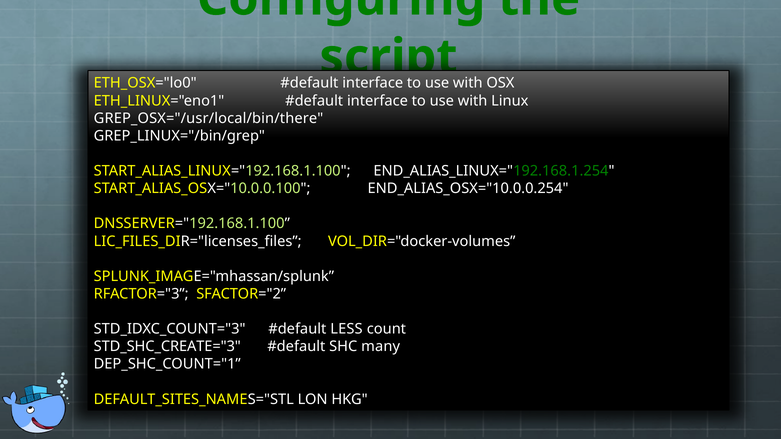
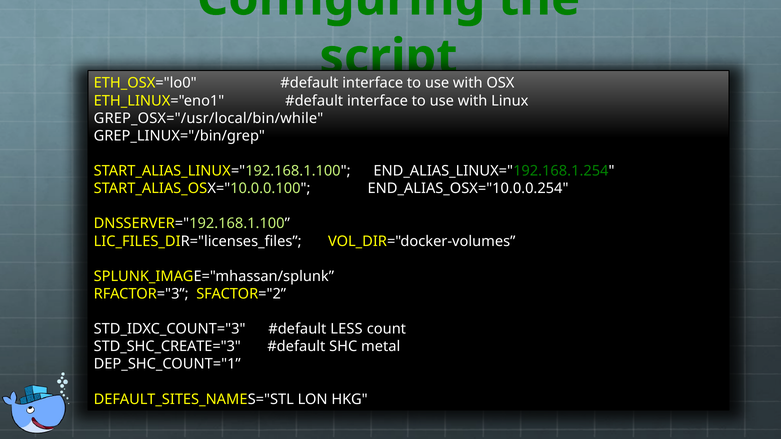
GREP_OSX="/usr/local/bin/there: GREP_OSX="/usr/local/bin/there -> GREP_OSX="/usr/local/bin/while (209, 118)
many: many -> metal (381, 347)
